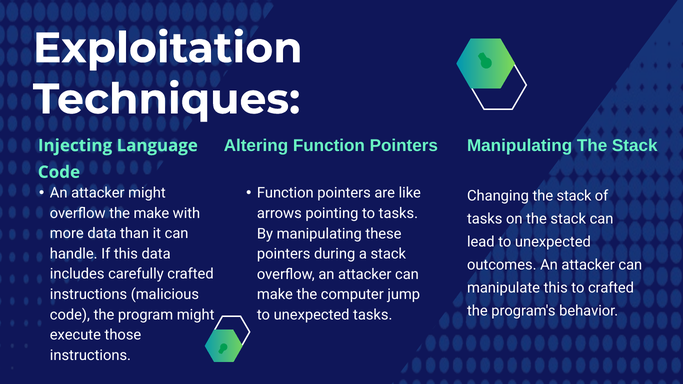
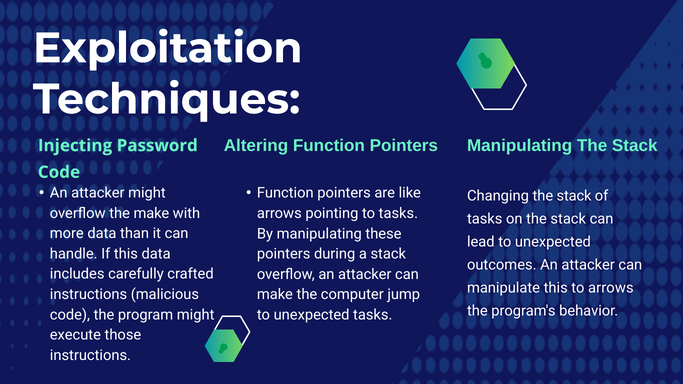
Language: Language -> Password (157, 146)
to crafted: crafted -> arrows (611, 288)
